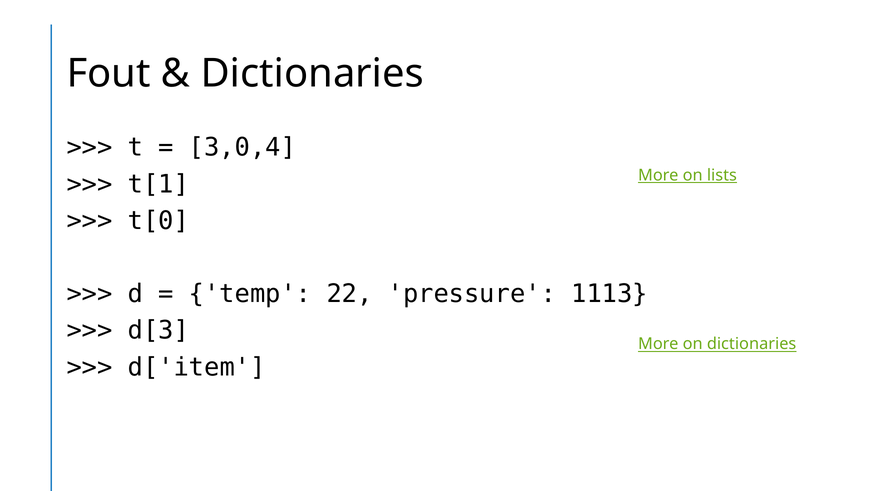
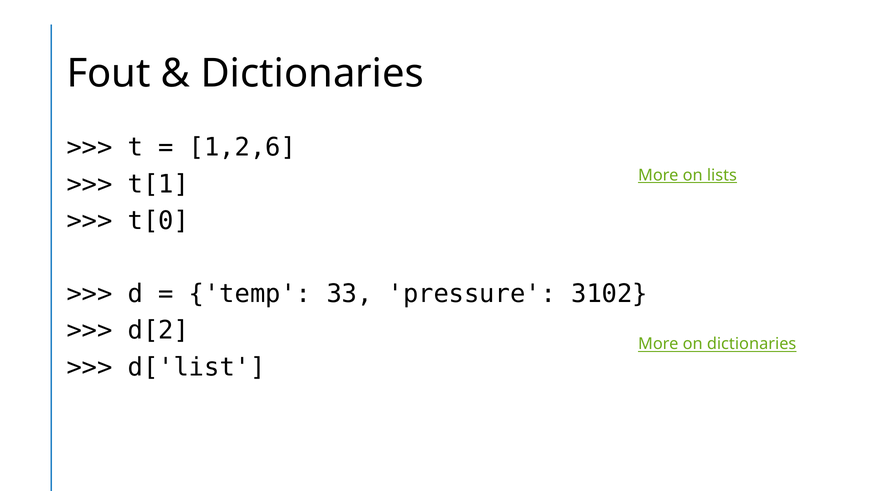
3,0,4: 3,0,4 -> 1,2,6 (242, 148)
22: 22 -> 33 (349, 294)
1113: 1113 -> 3102 (610, 294)
d[3: d[3 -> d[2 (158, 331)
d['item: d['item -> d['list (197, 367)
